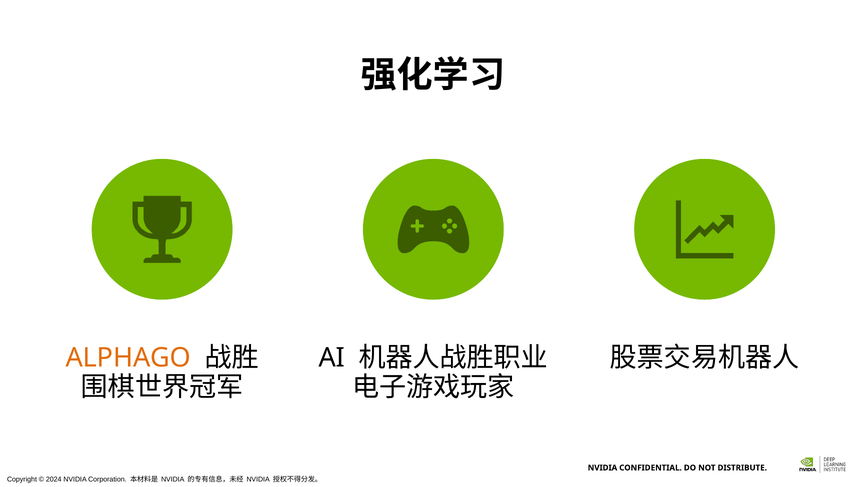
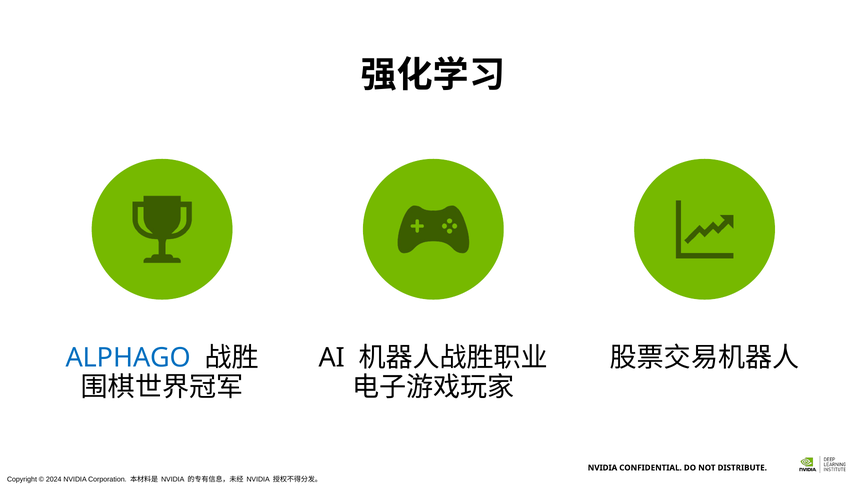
ALPHAGO colour: orange -> blue (128, 358)
